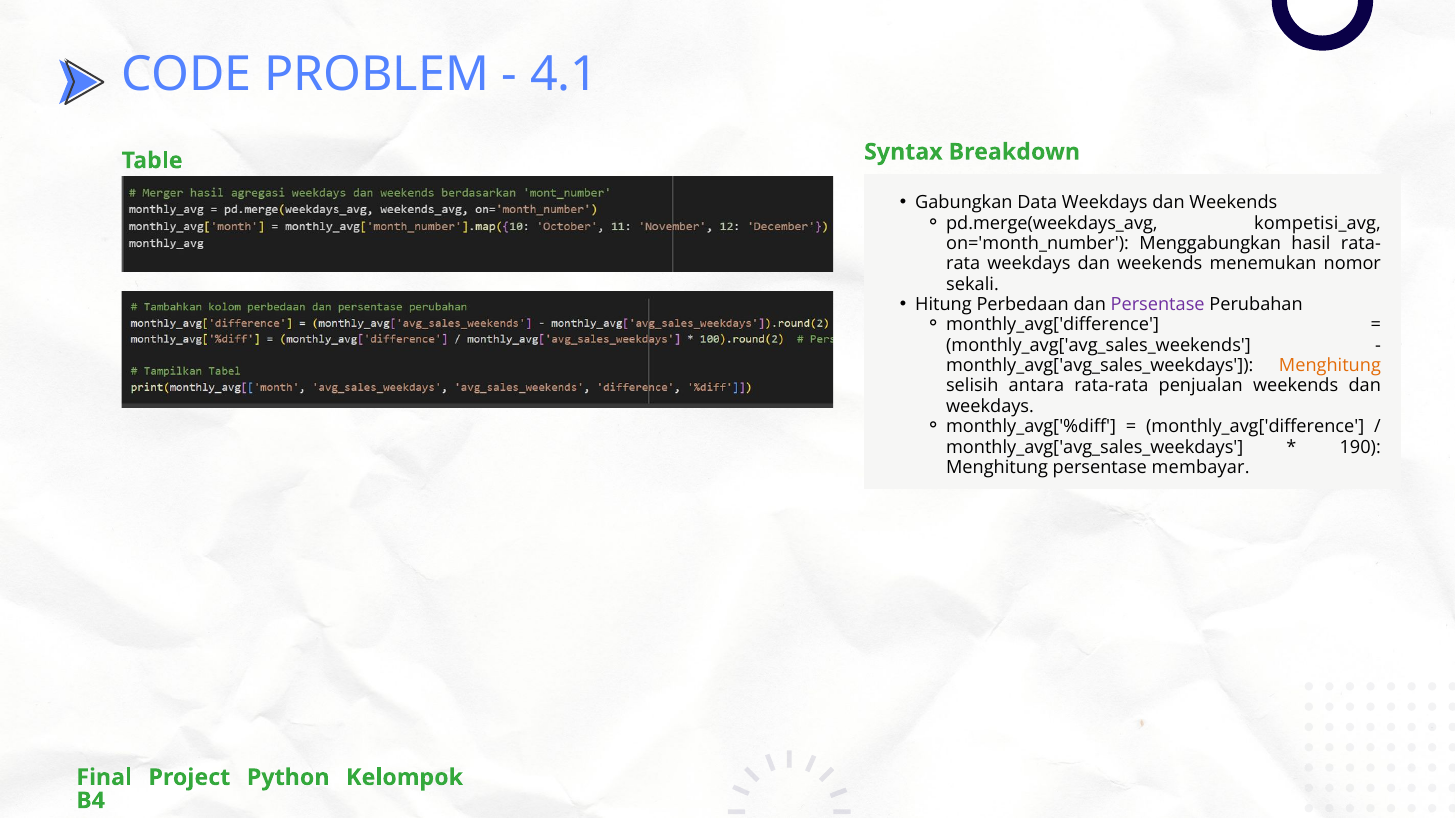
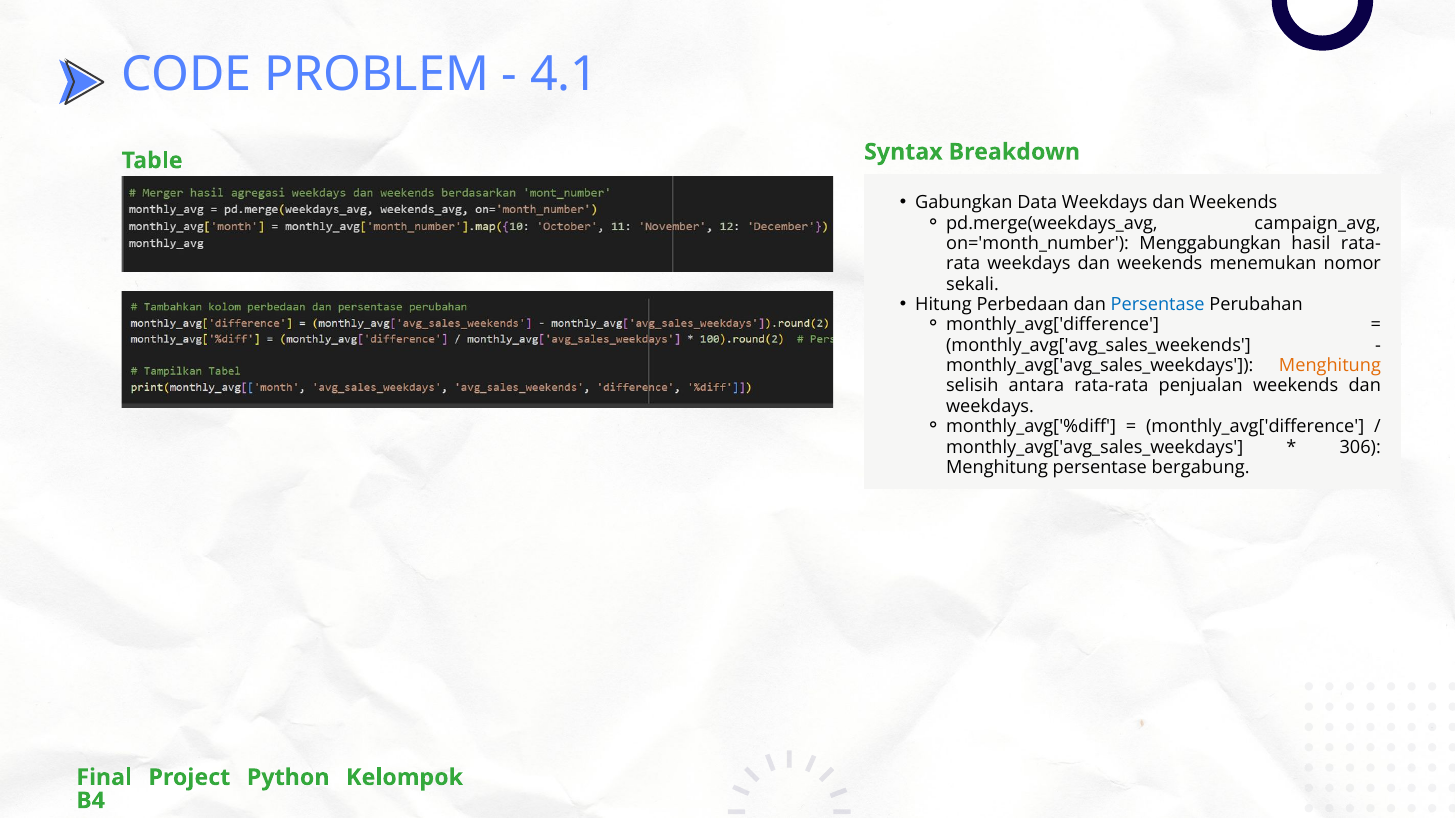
kompetisi_avg: kompetisi_avg -> campaign_avg (1318, 223)
Persentase colour: purple -> blue (1158, 305)
190: 190 -> 306 (1360, 447)
membayar: membayar -> bergabung (1201, 468)
